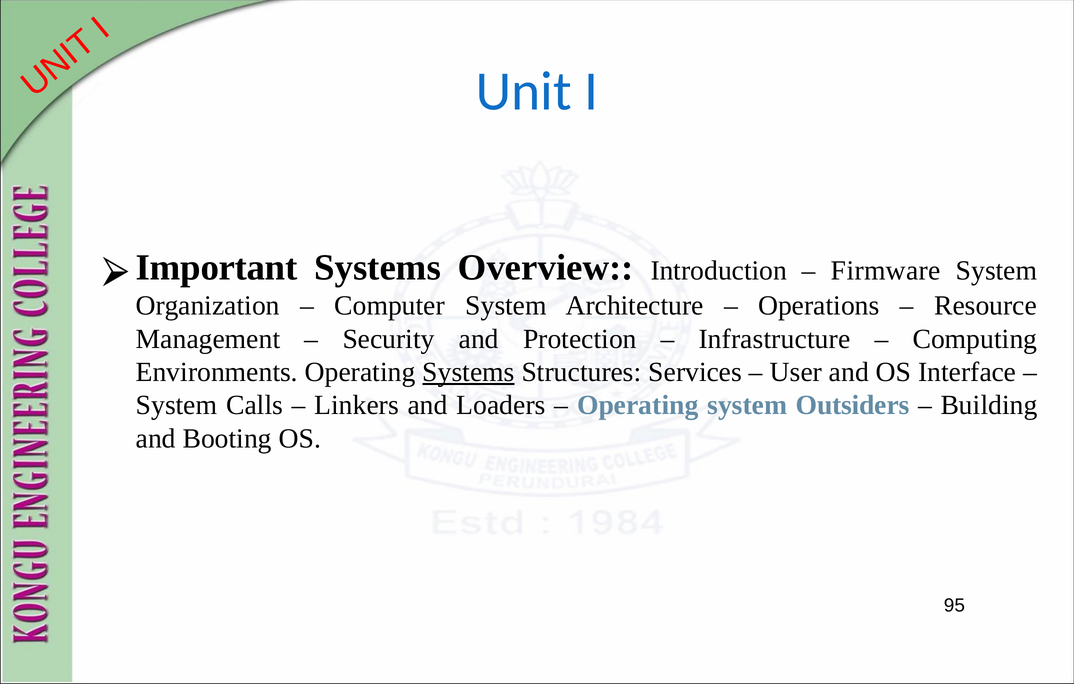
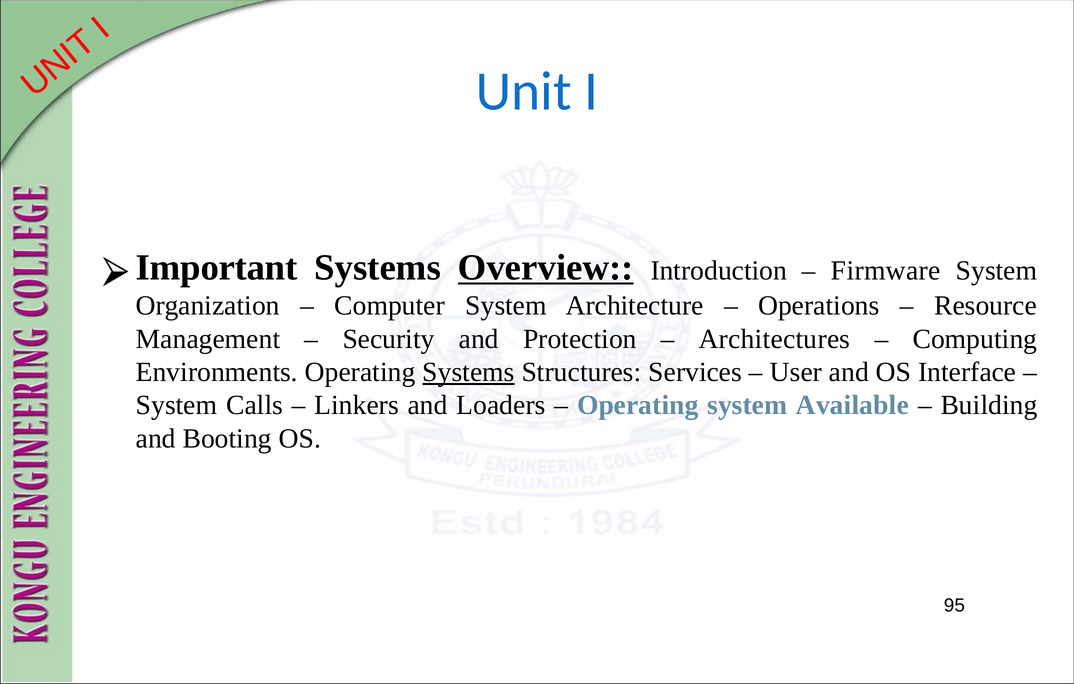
Overview underline: none -> present (546, 267)
Infrastructure: Infrastructure -> Architectures (774, 339)
Outsiders: Outsiders -> Available (852, 405)
